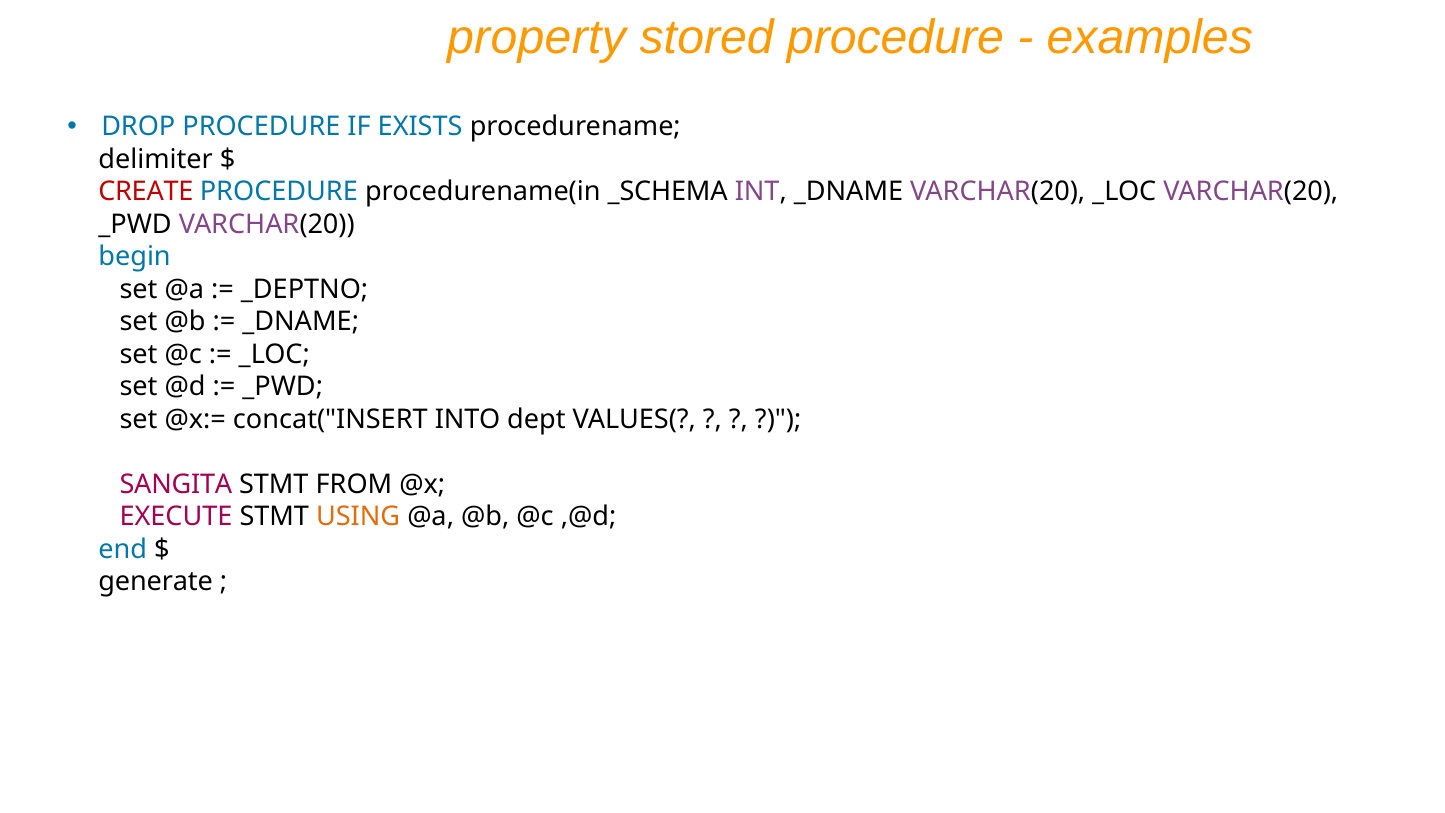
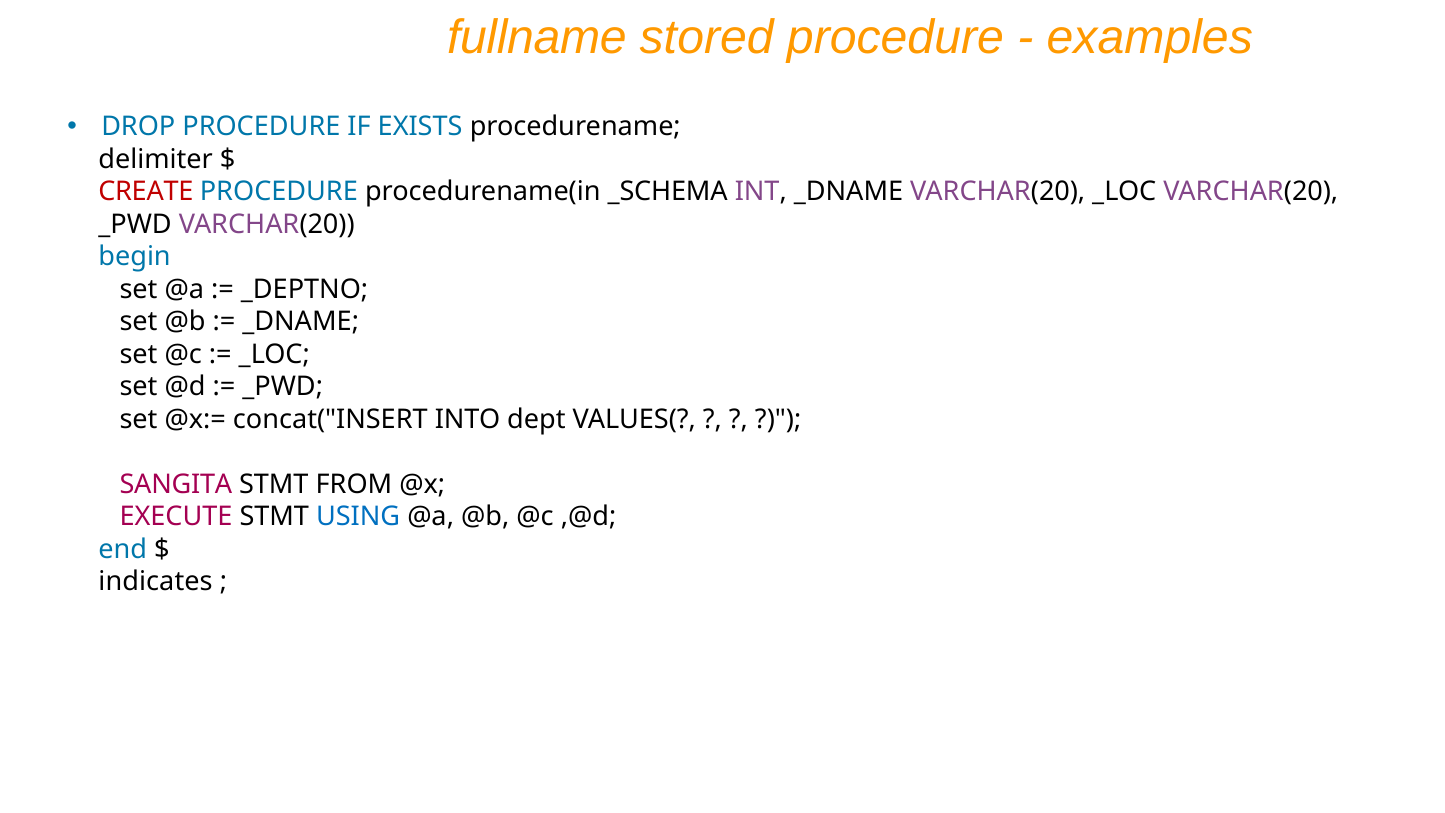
property: property -> fullname (537, 38)
USING colour: orange -> blue (358, 517)
generate: generate -> indicates (156, 582)
